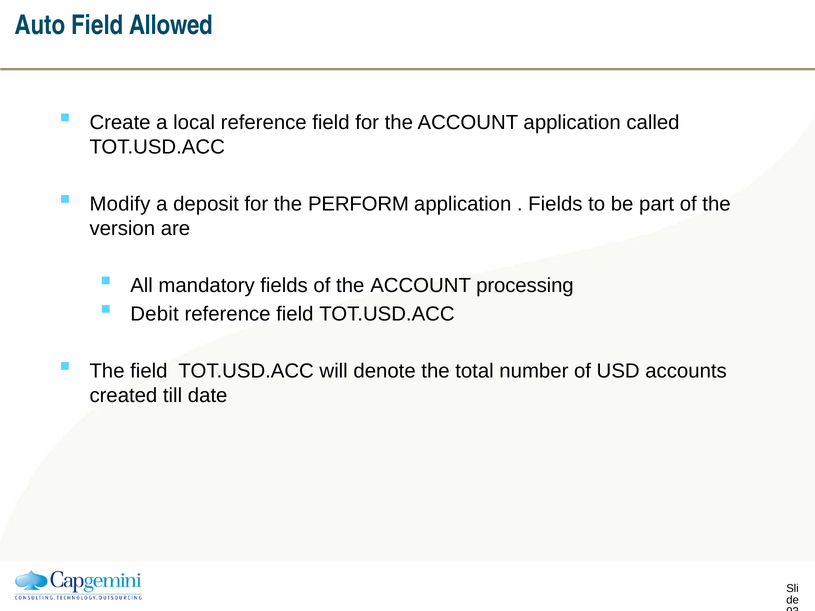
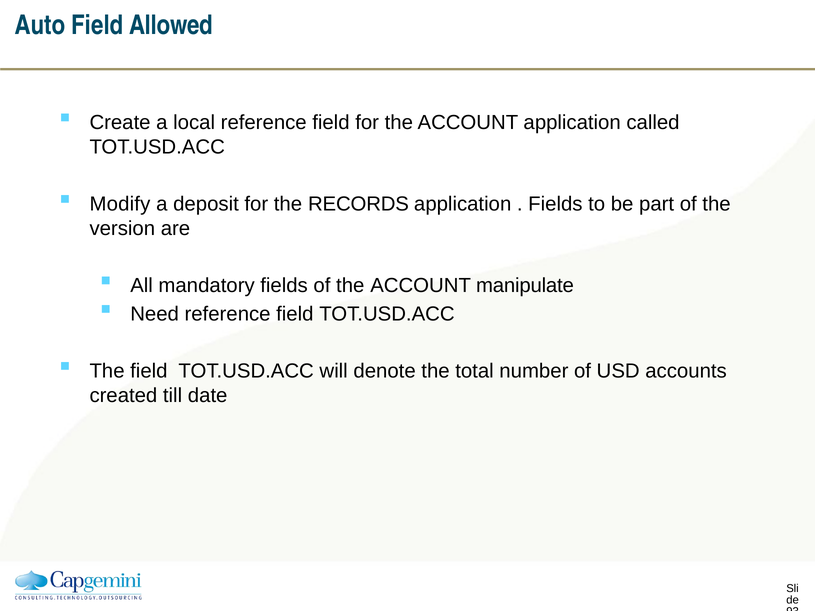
PERFORM: PERFORM -> RECORDS (358, 204)
processing: processing -> manipulate (525, 286)
Debit: Debit -> Need (155, 314)
